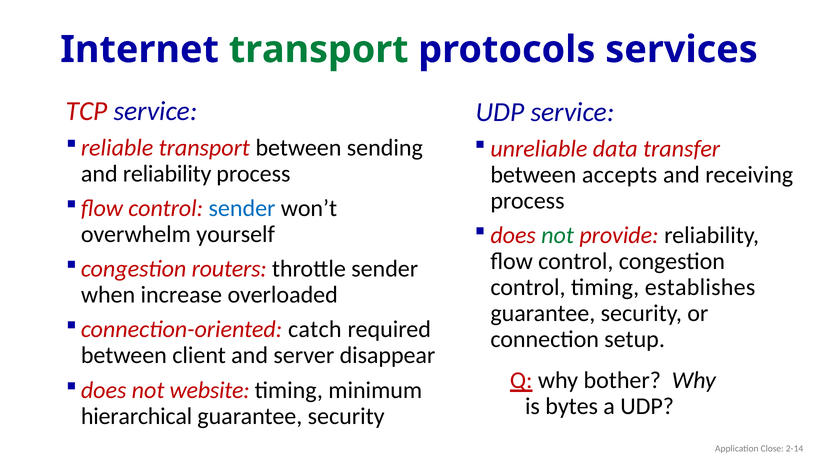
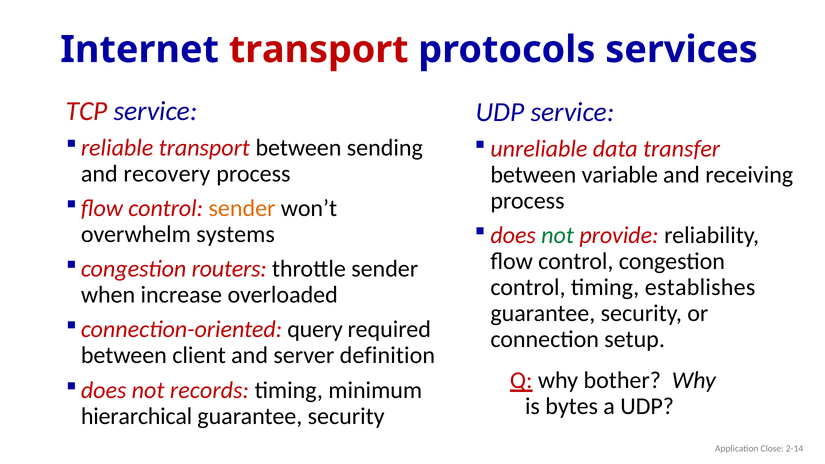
transport colour: green -> red (319, 50)
and reliability: reliability -> recovery (167, 174)
accepts: accepts -> variable (620, 175)
sender colour: blue -> orange (242, 208)
yourself: yourself -> systems (236, 234)
catch: catch -> query (315, 330)
disappear: disappear -> definition (387, 356)
website: website -> records (209, 390)
